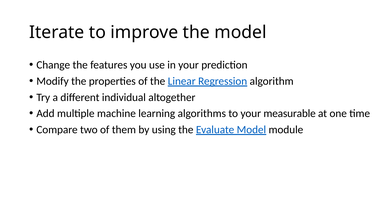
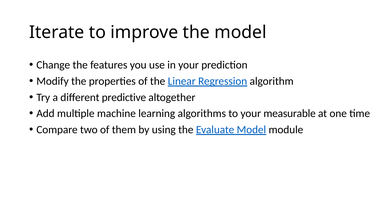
individual: individual -> predictive (124, 97)
